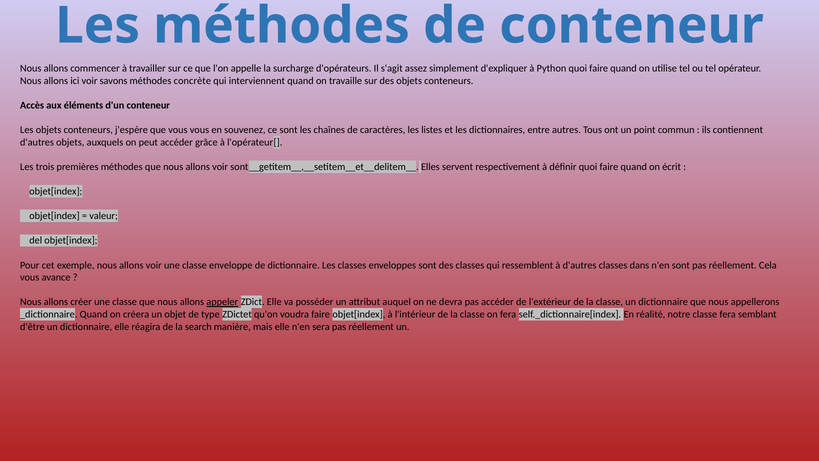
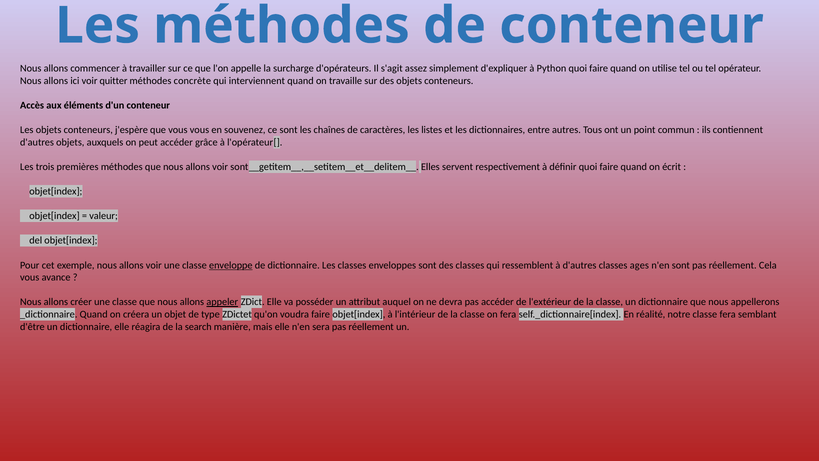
savons: savons -> quitter (114, 81)
enveloppe underline: none -> present (231, 265)
dans: dans -> ages (639, 265)
